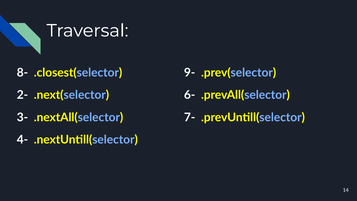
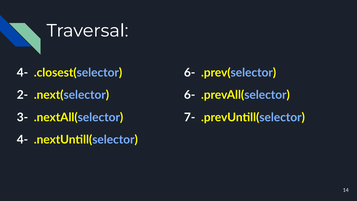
8-: 8- -> 4- (22, 73)
9-: 9- -> 6- (190, 73)
